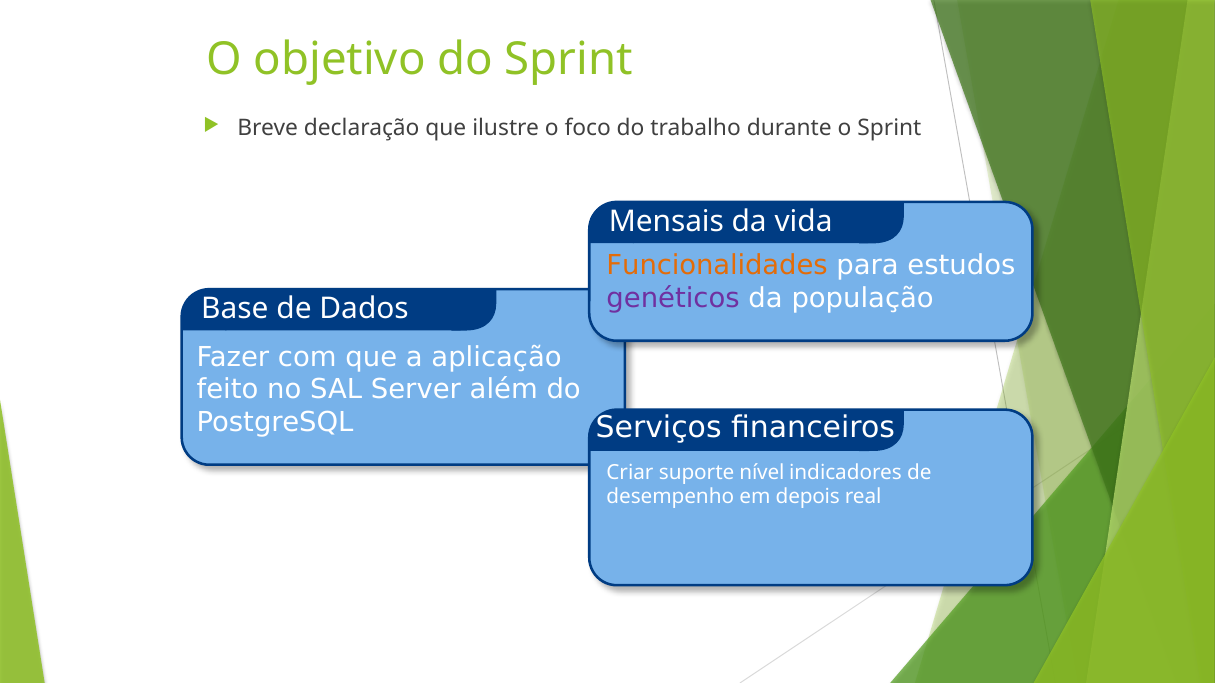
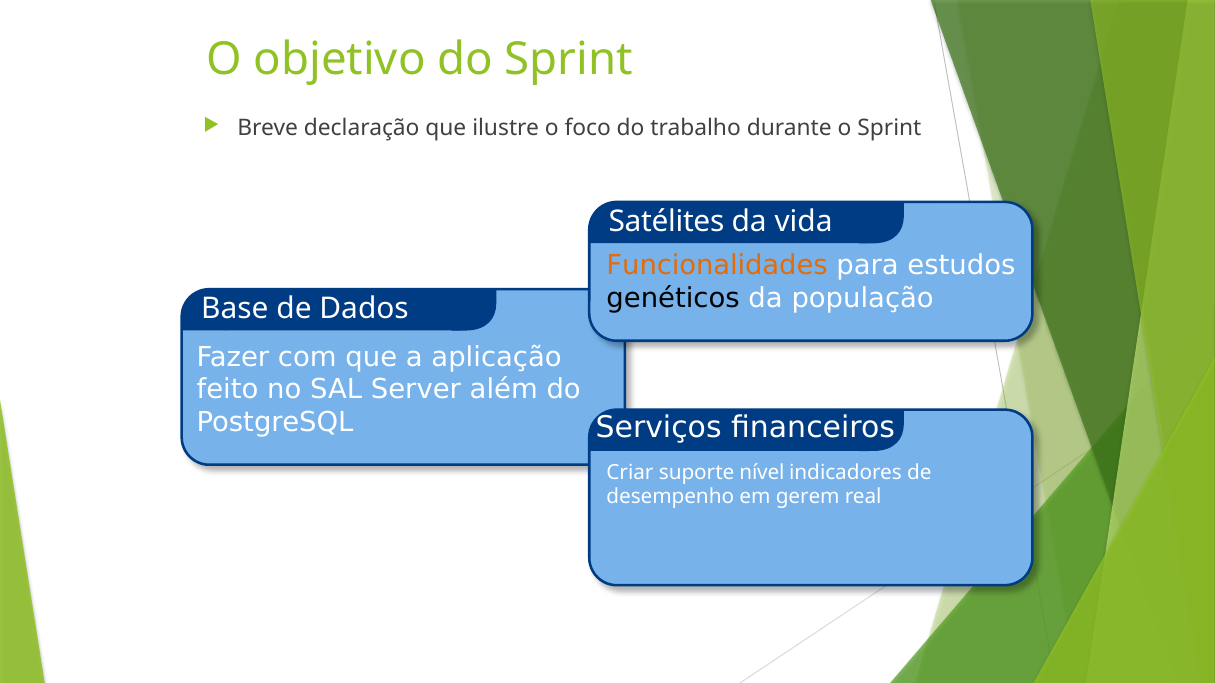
Mensais: Mensais -> Satélites (666, 221)
genéticos colour: purple -> black (673, 298)
depois: depois -> gerem (808, 497)
